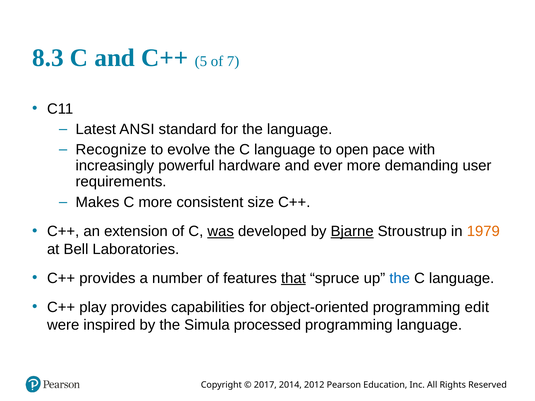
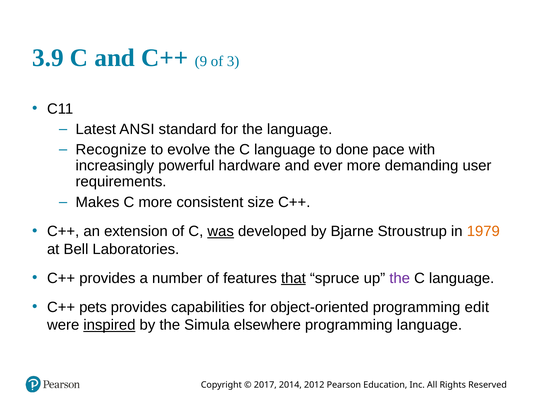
8.3: 8.3 -> 3.9 (48, 58)
5: 5 -> 9 (201, 61)
7: 7 -> 3 (233, 61)
open: open -> done (352, 150)
Bjarne underline: present -> none (352, 232)
the colour: blue -> purple (400, 278)
play: play -> pets (93, 307)
inspired underline: none -> present (109, 325)
processed: processed -> elsewhere (267, 325)
